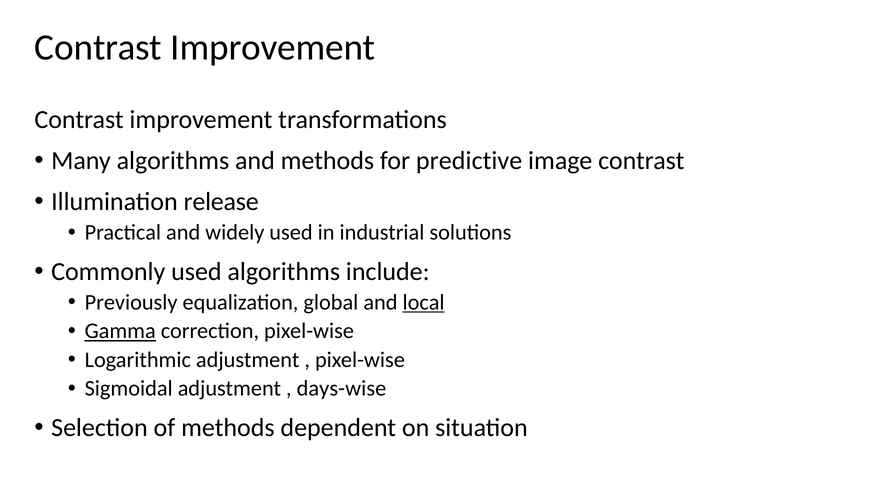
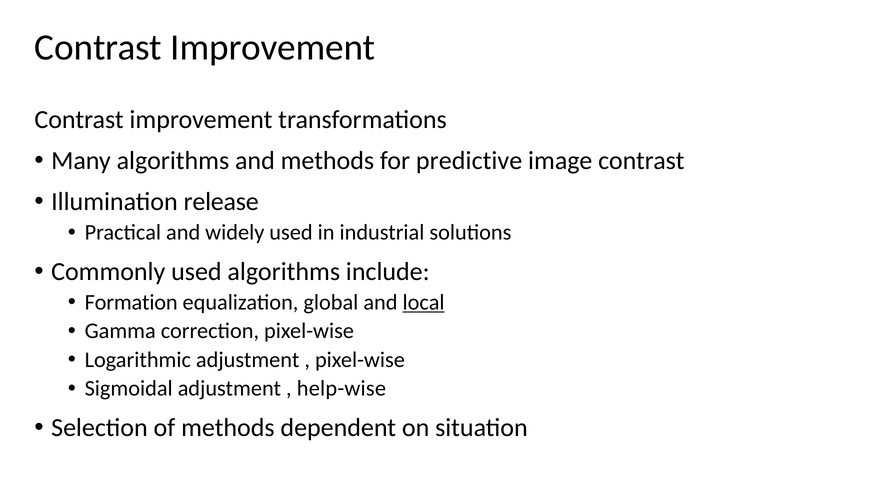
Previously: Previously -> Formation (131, 303)
Gamma underline: present -> none (120, 331)
days-wise: days-wise -> help-wise (341, 389)
